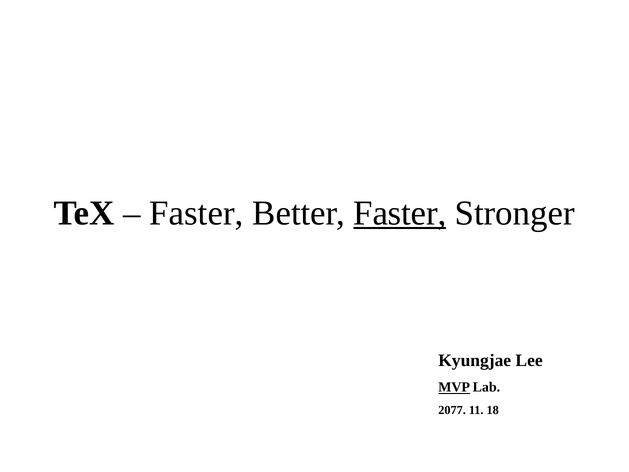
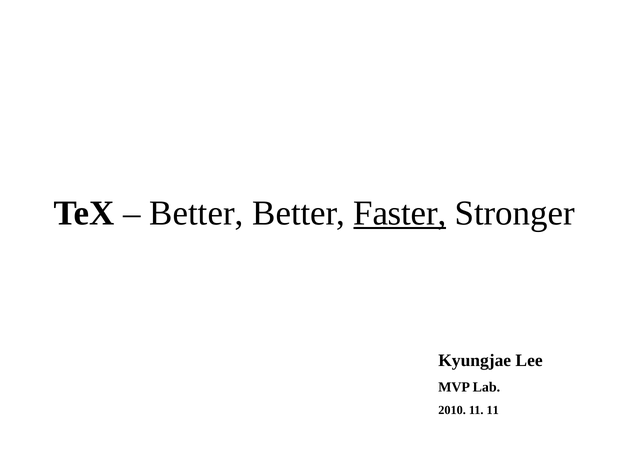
Faster: Faster -> Better (196, 213)
MVP underline: present -> none (454, 387)
2077: 2077 -> 2010 (452, 410)
11 18: 18 -> 11 (493, 410)
